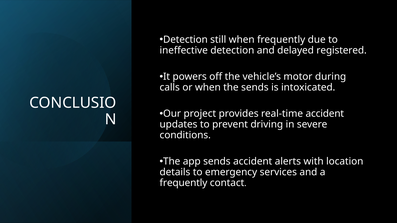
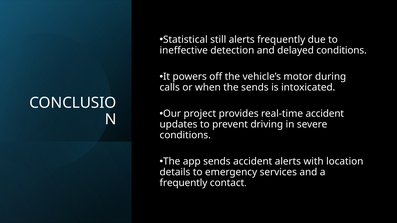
Detection: Detection -> Statistical (185, 40)
still when: when -> alerts (242, 40)
delayed registered: registered -> conditions (342, 50)
